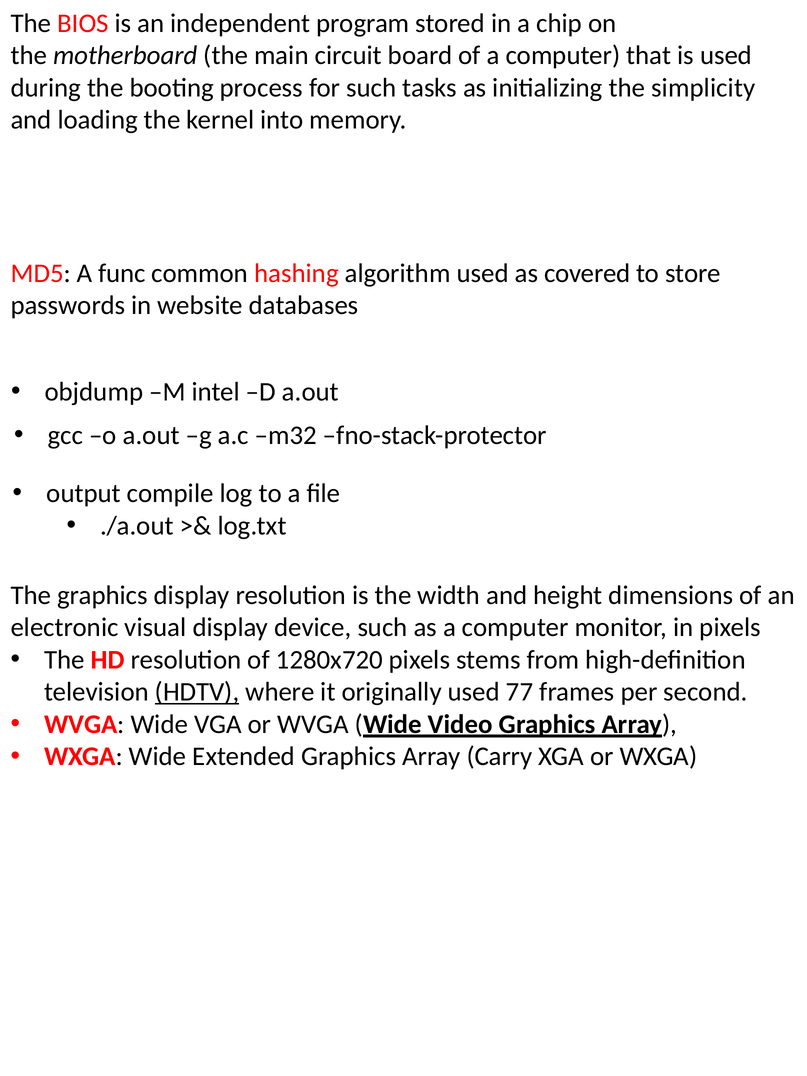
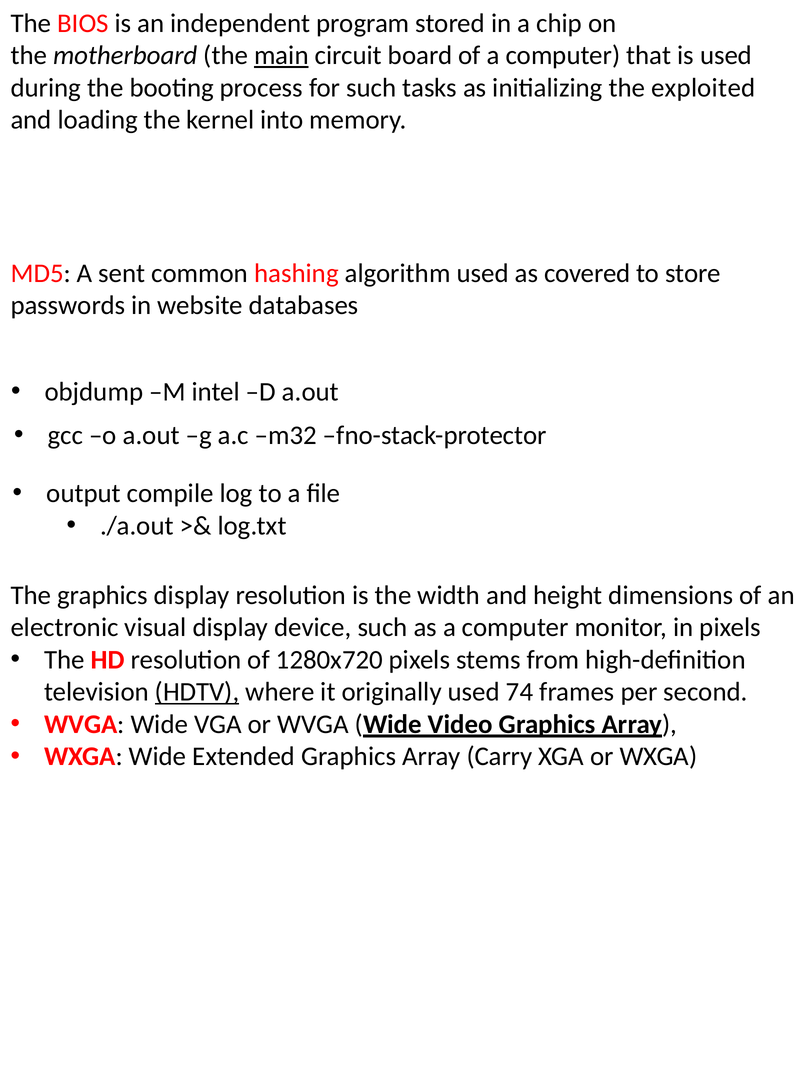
main underline: none -> present (281, 55)
simplicity: simplicity -> exploited (703, 88)
func: func -> sent (122, 273)
77: 77 -> 74 (520, 692)
